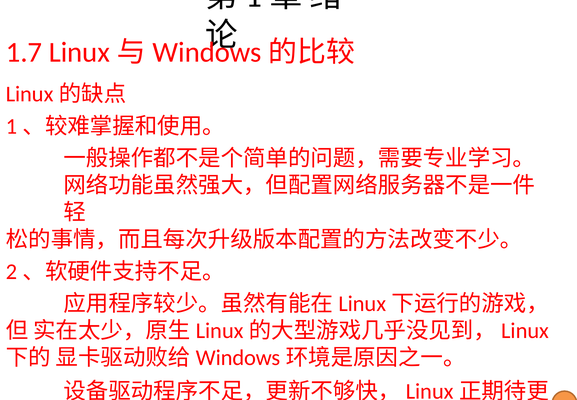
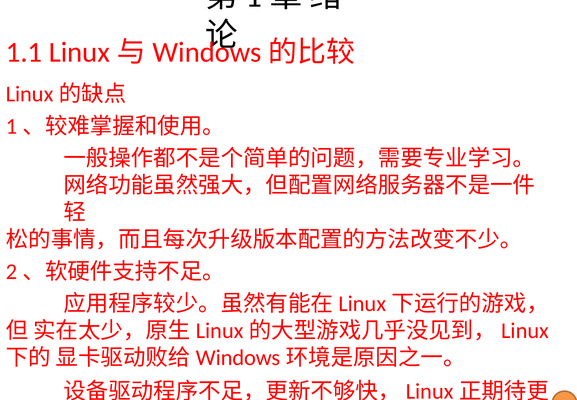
1.7: 1.7 -> 1.1 (24, 52)
